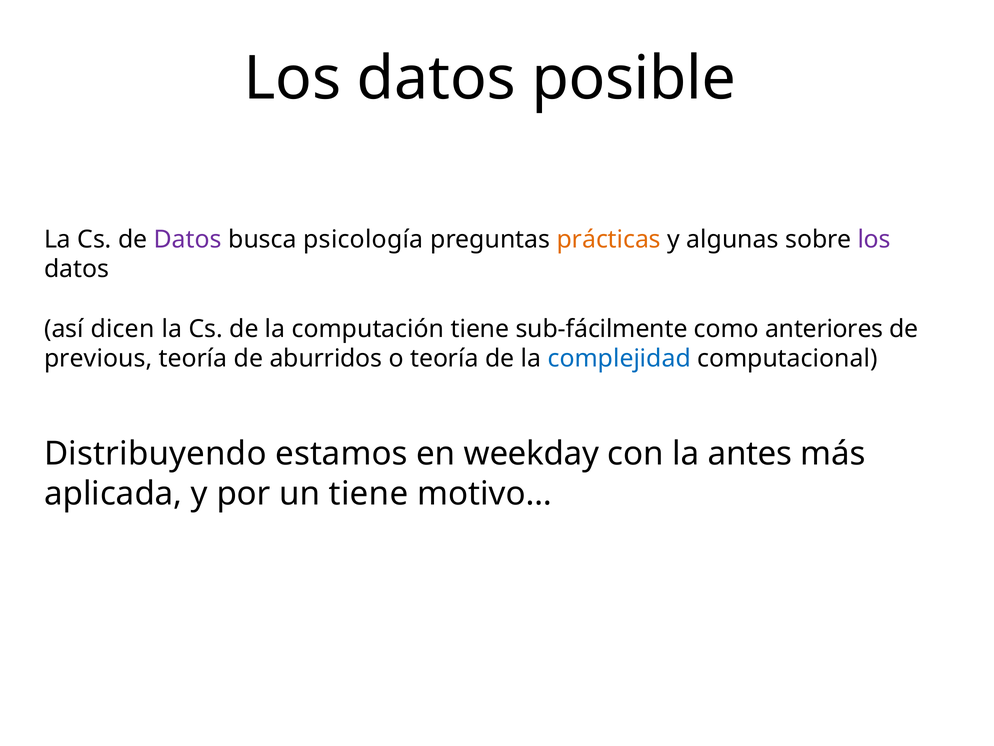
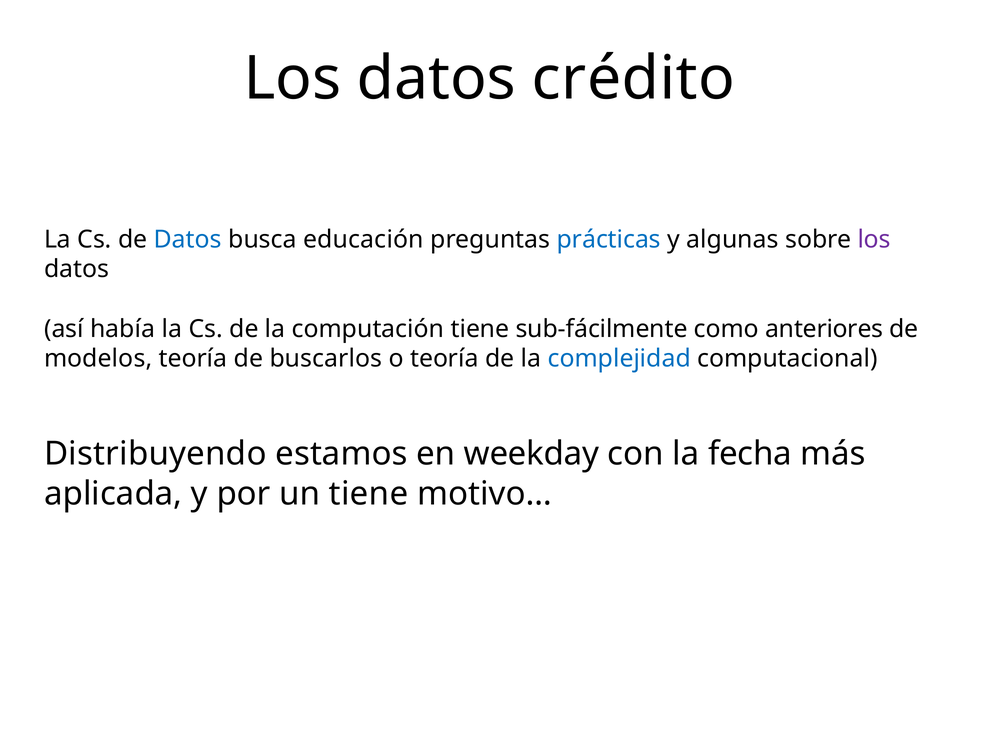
posible: posible -> crédito (633, 79)
Datos colour: purple -> blue (188, 239)
psicología: psicología -> educación (363, 239)
prácticas colour: orange -> blue (609, 239)
dicen: dicen -> había (123, 329)
previous: previous -> modelos (98, 358)
aburridos: aburridos -> buscarlos (326, 358)
antes: antes -> fecha (750, 454)
